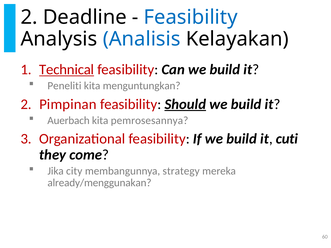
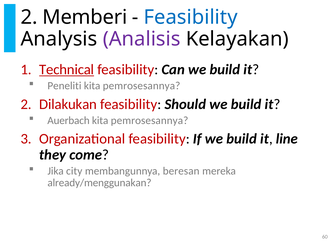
Deadline: Deadline -> Memberi (85, 17)
Analisis colour: blue -> purple (142, 39)
menguntungkan: menguntungkan -> pemrosesannya (142, 86)
Pimpinan: Pimpinan -> Dilakukan (68, 104)
Should underline: present -> none (185, 104)
cuti: cuti -> line (287, 139)
strategy: strategy -> beresan (181, 171)
